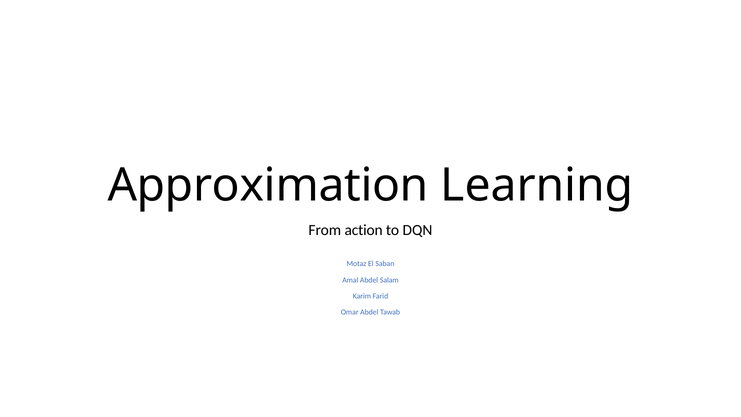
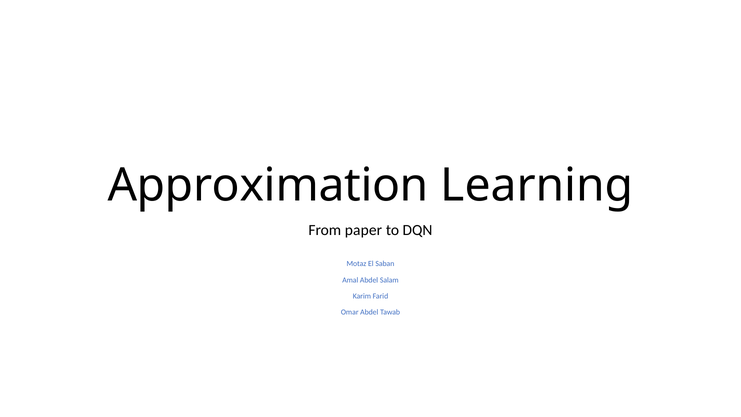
action: action -> paper (363, 230)
